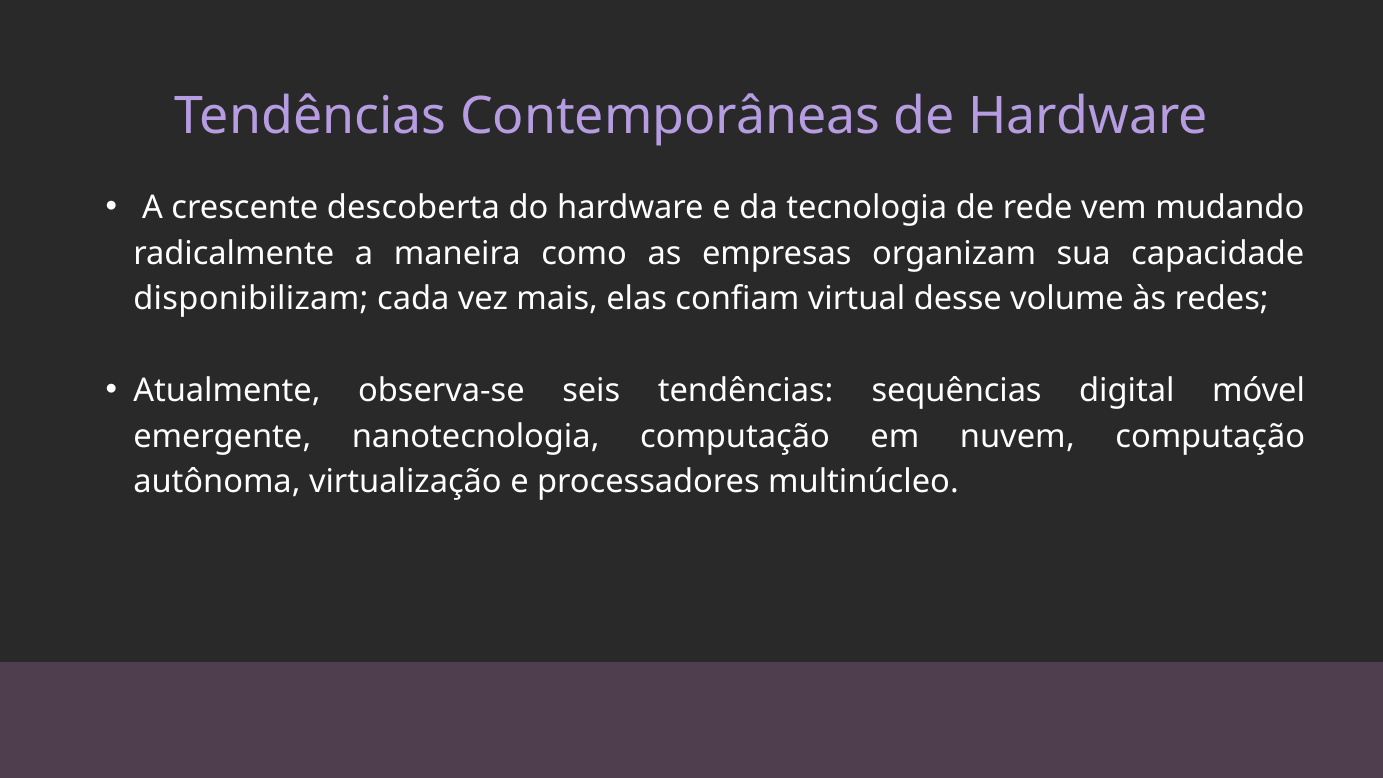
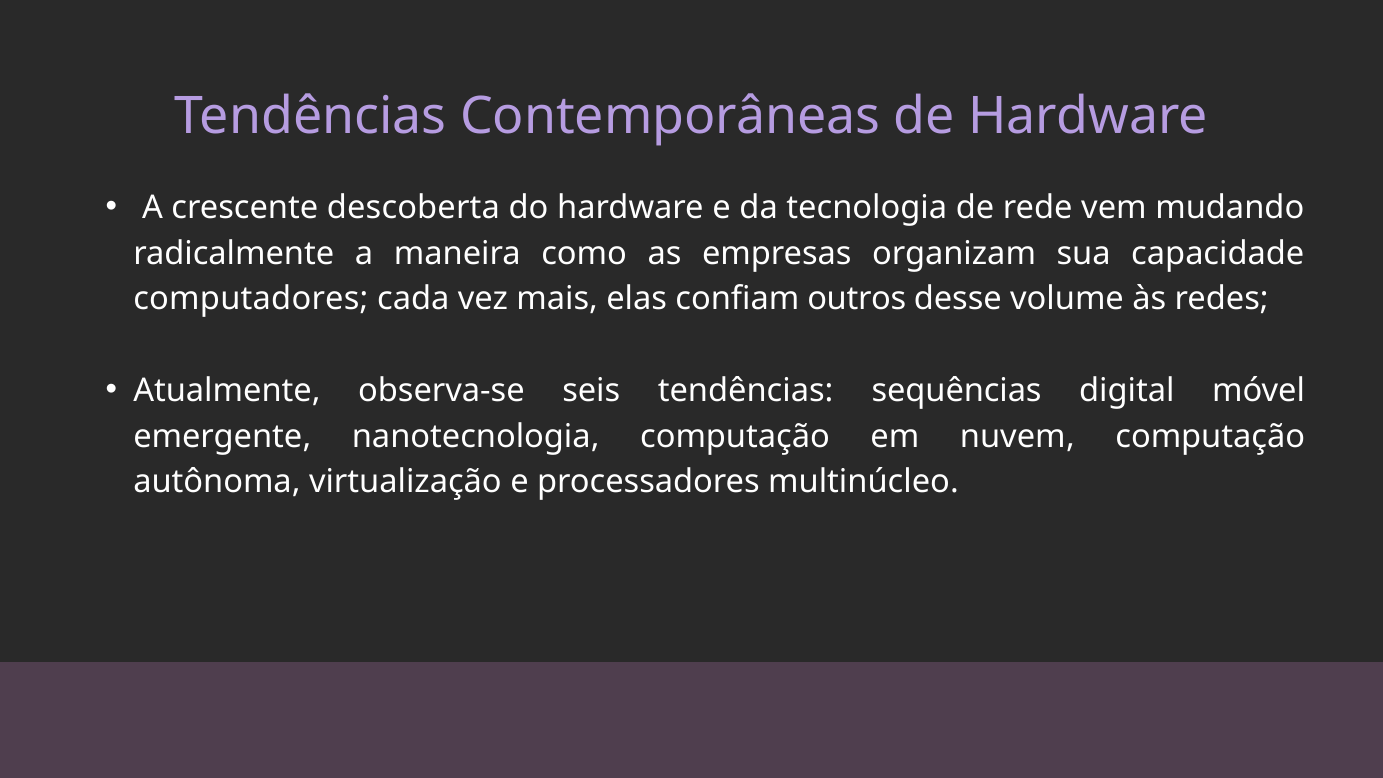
disponibilizam: disponibilizam -> computadores (251, 299)
virtual: virtual -> outros (857, 299)
